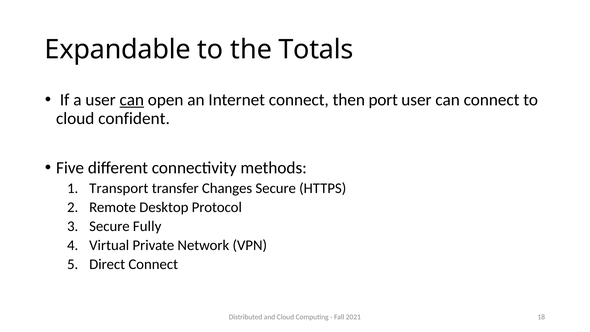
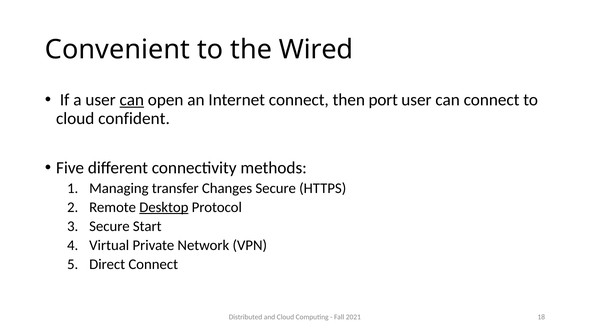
Expandable: Expandable -> Convenient (117, 50)
Totals: Totals -> Wired (316, 50)
Transport: Transport -> Managing (119, 188)
Desktop underline: none -> present (164, 207)
Fully: Fully -> Start (147, 226)
